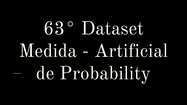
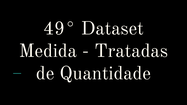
63°: 63° -> 49° (59, 28)
Artificial: Artificial -> Tratadas (131, 51)
Probability: Probability -> Quantidade (105, 73)
